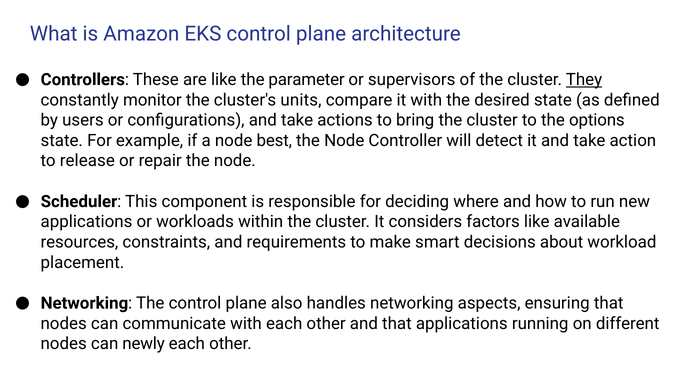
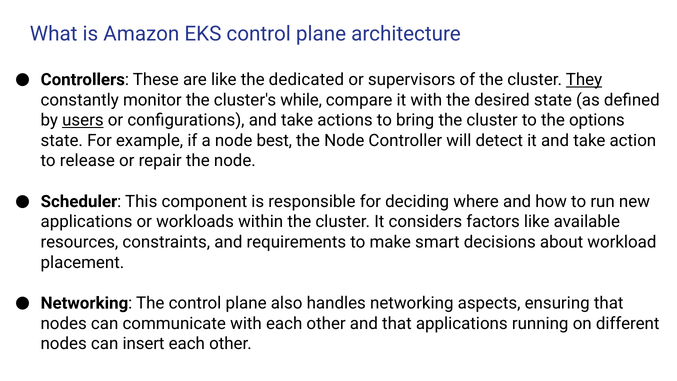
parameter: parameter -> dedicated (306, 80)
units: units -> while (301, 100)
users underline: none -> present (83, 120)
newly: newly -> insert (144, 344)
